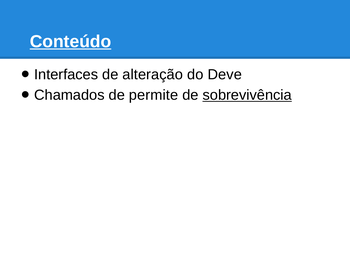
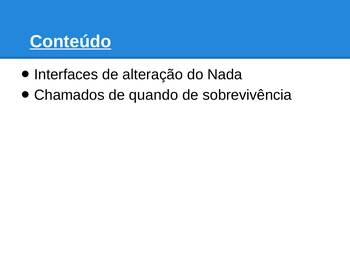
Deve: Deve -> Nada (225, 75)
permite: permite -> quando (154, 95)
sobrevivência underline: present -> none (247, 95)
